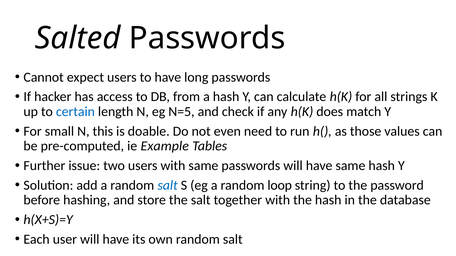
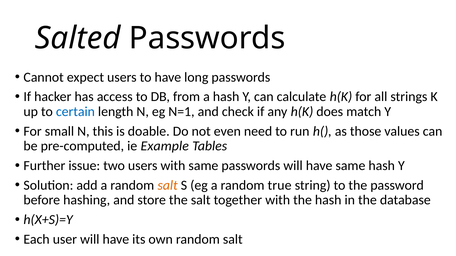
N=5: N=5 -> N=1 (181, 112)
salt colour: blue -> orange (168, 186)
loop: loop -> true (280, 186)
